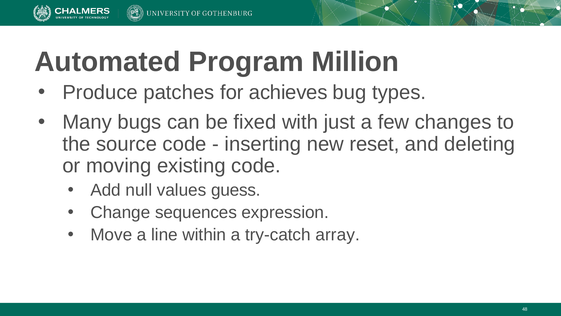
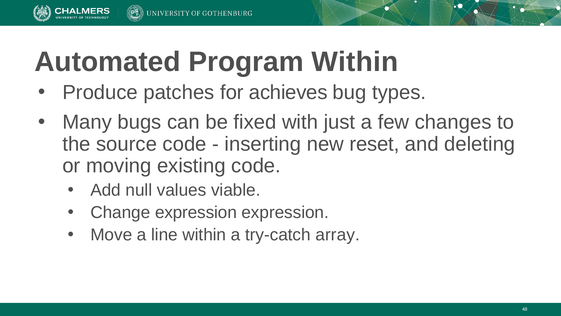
Program Million: Million -> Within (355, 62)
guess: guess -> viable (236, 190)
Change sequences: sequences -> expression (196, 212)
